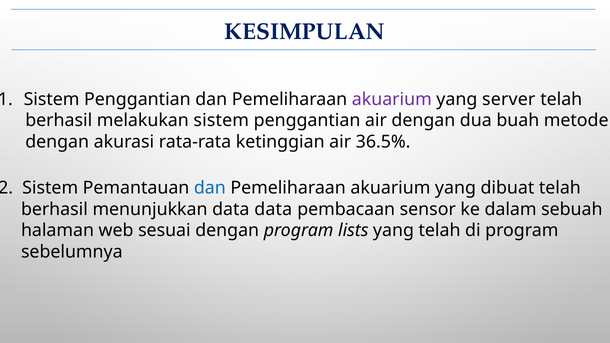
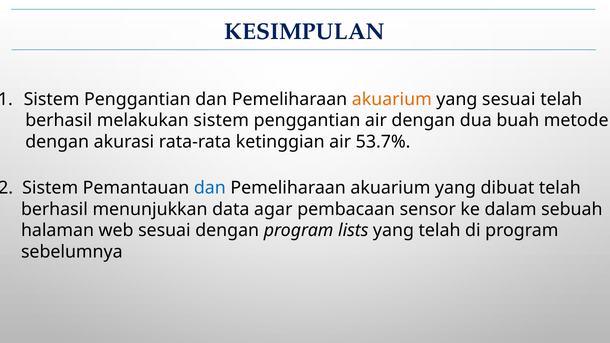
akuarium colour: purple -> orange (392, 99)
yang server: server -> sesuai (509, 99)
36.5%: 36.5% -> 53.7% (383, 142)
data data: data -> agar (273, 209)
